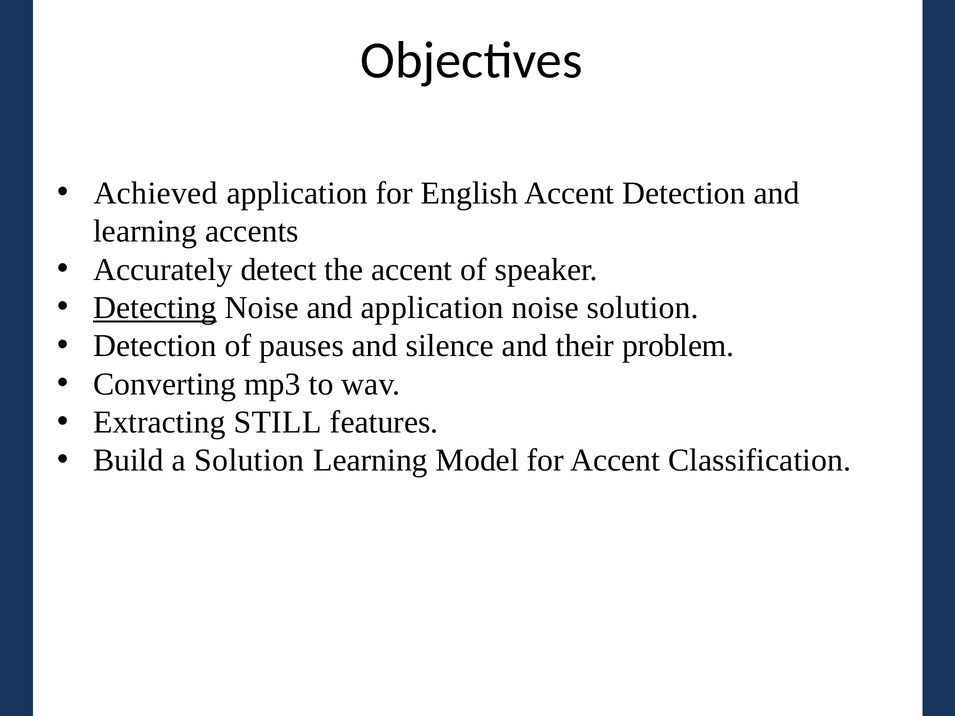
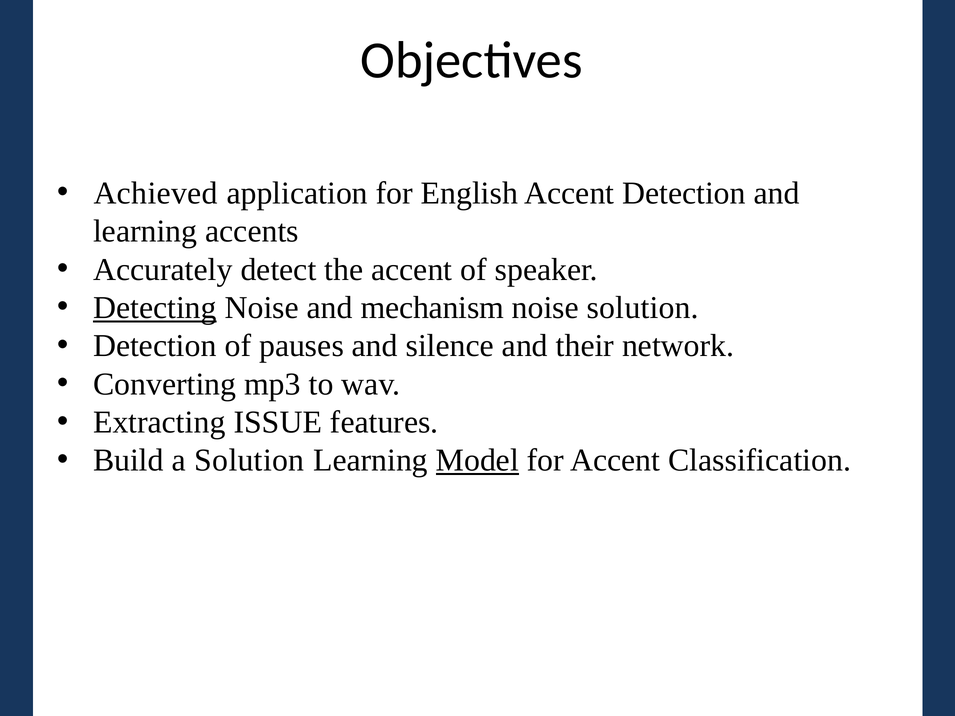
and application: application -> mechanism (432, 308)
problem: problem -> network (678, 346)
STILL: STILL -> ISSUE (278, 422)
Model underline: none -> present (477, 461)
